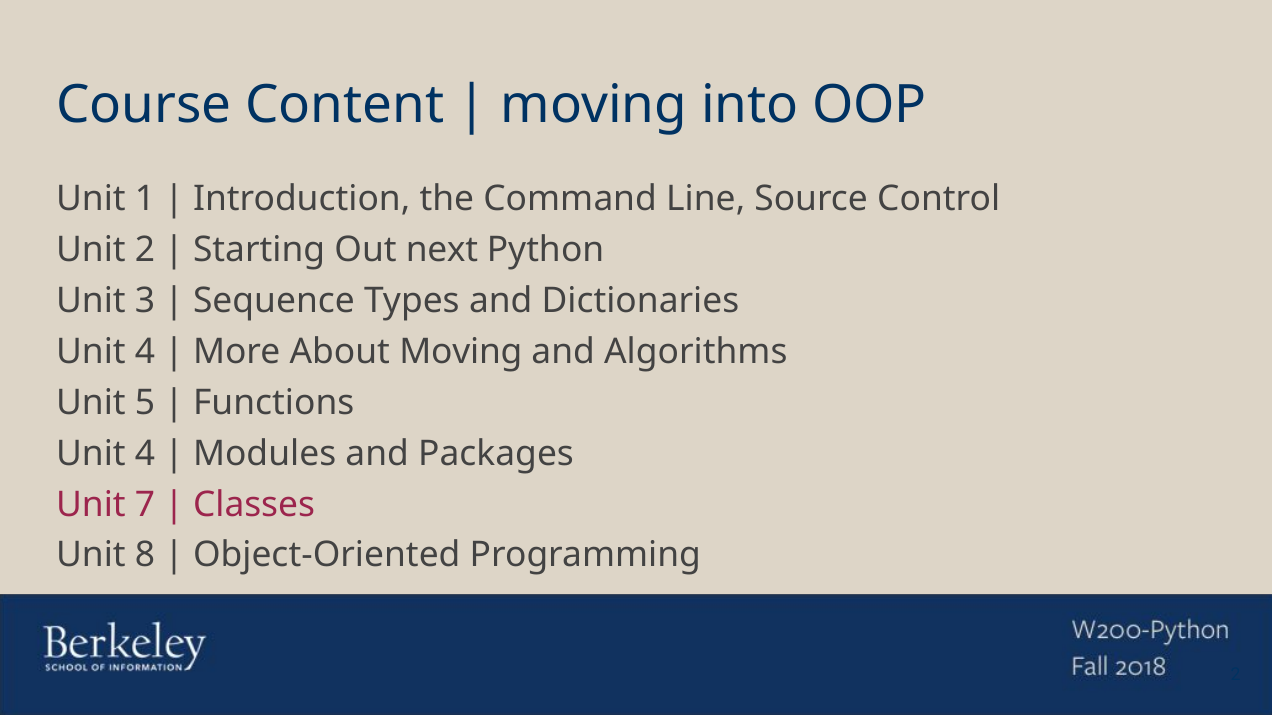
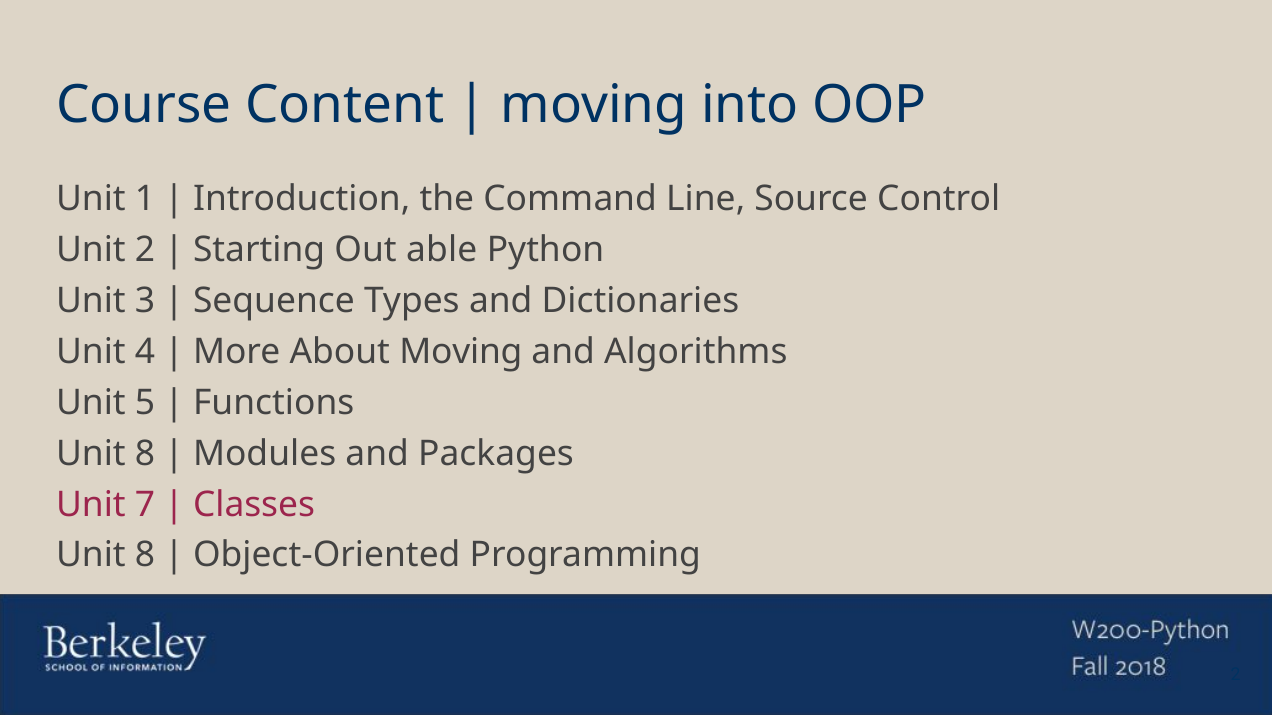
next: next -> able (442, 250)
4: 4 -> 8 (145, 454)
